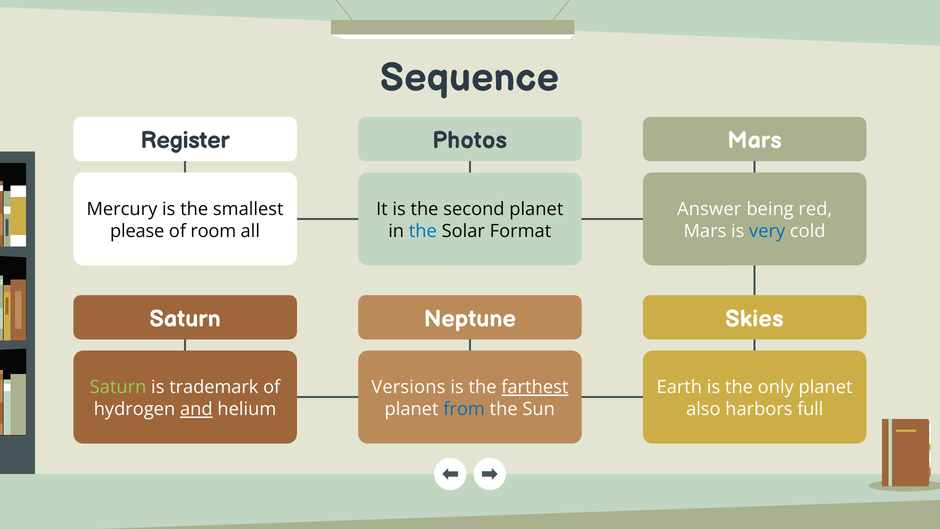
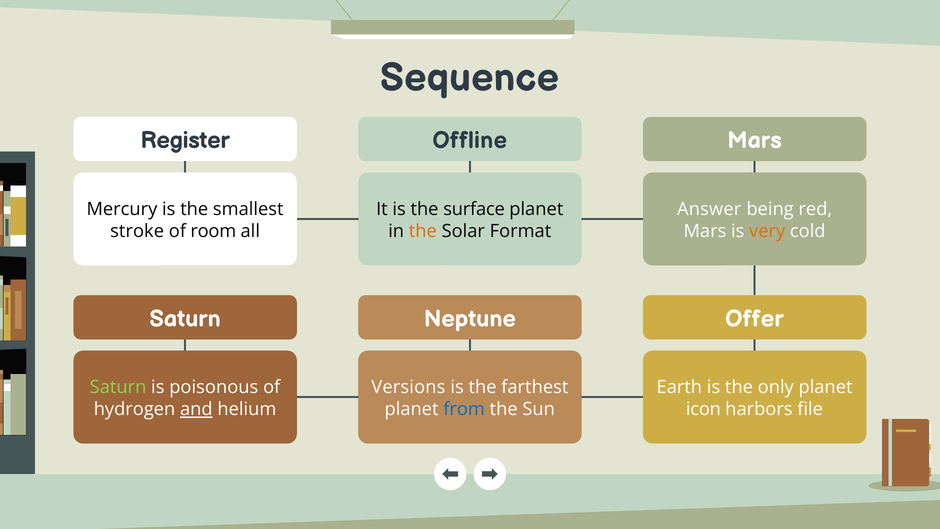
Photos: Photos -> Offline (470, 141)
second: second -> surface (474, 209)
please: please -> stroke (137, 231)
the colour: blue -> orange (423, 231)
very colour: blue -> orange (767, 231)
Skies: Skies -> Offer (755, 319)
trademark: trademark -> poisonous (214, 387)
farthest underline: present -> none (535, 387)
also: also -> icon (703, 409)
full: full -> file (810, 409)
